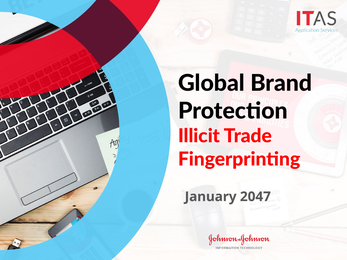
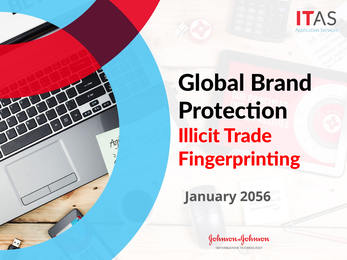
2047: 2047 -> 2056 (255, 197)
